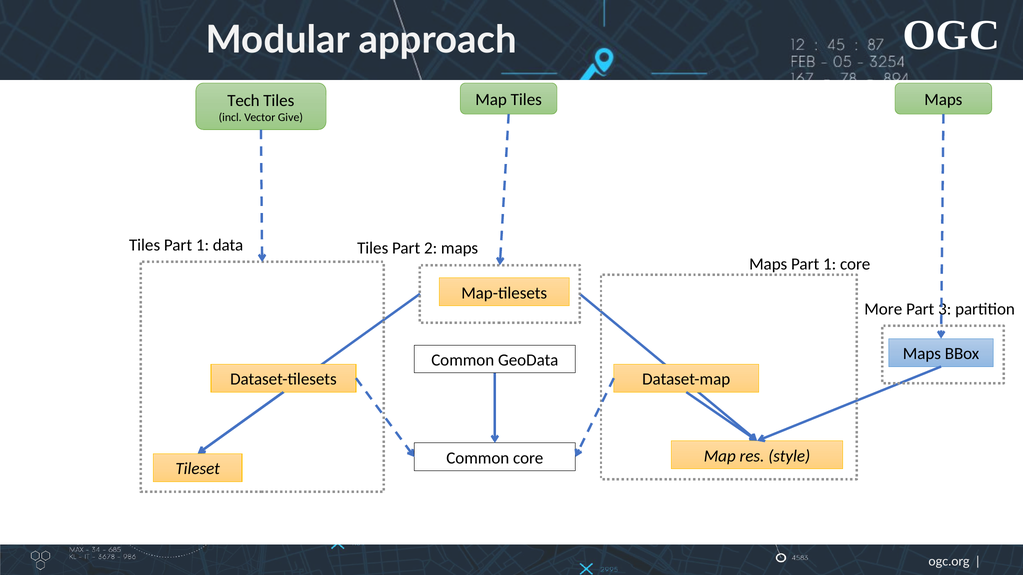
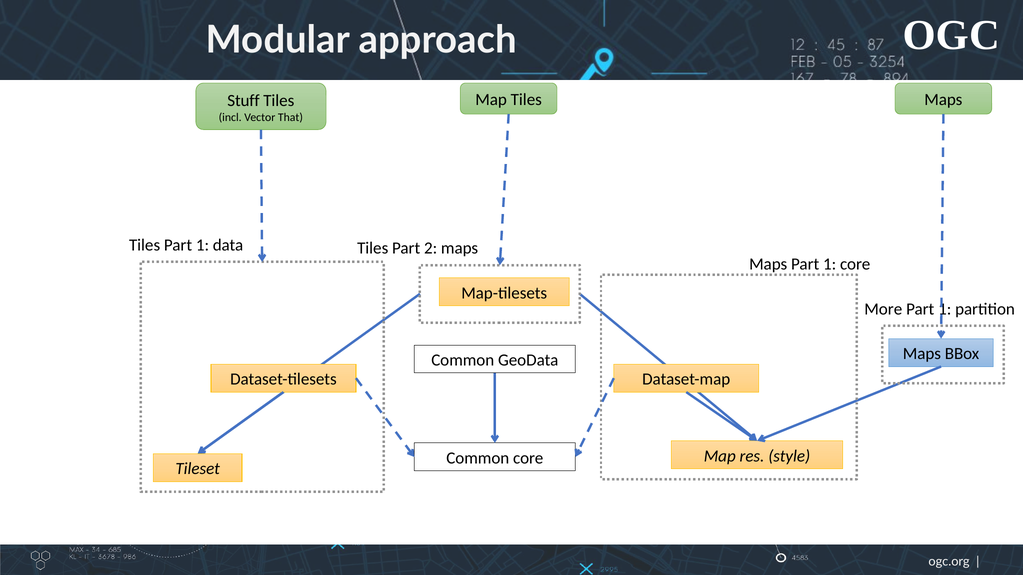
Tech: Tech -> Stuff (243, 101)
Give: Give -> That (290, 117)
3: 3 -> 1 (945, 309)
